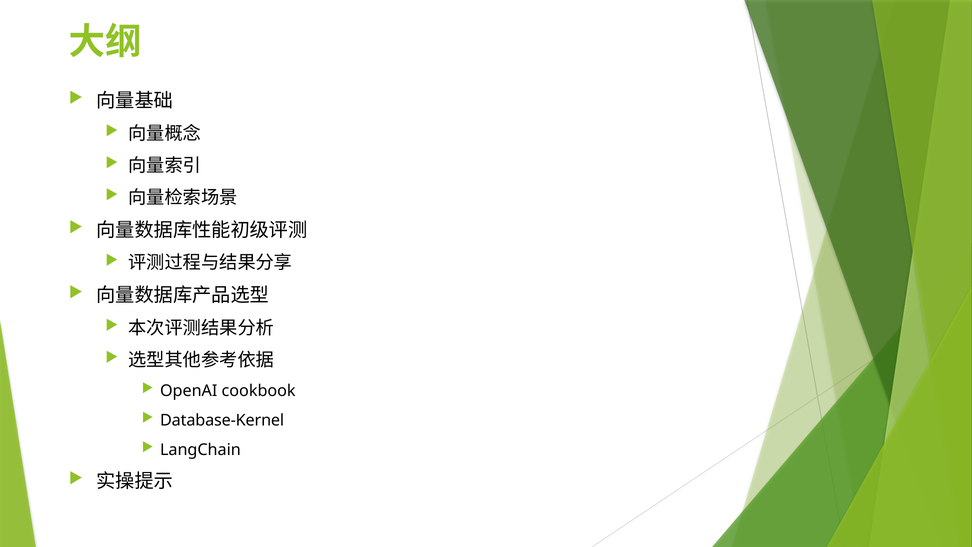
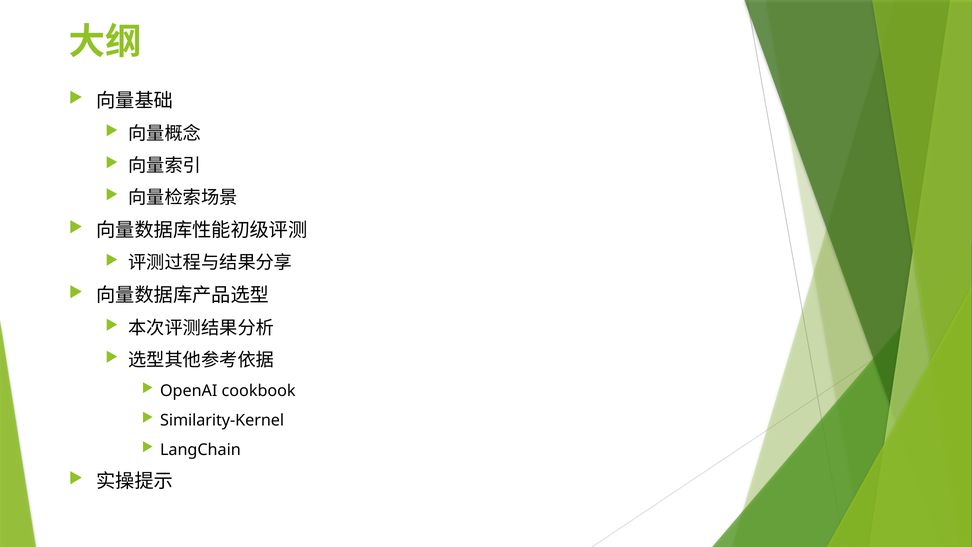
Database-Kernel: Database-Kernel -> Similarity-Kernel (222, 420)
